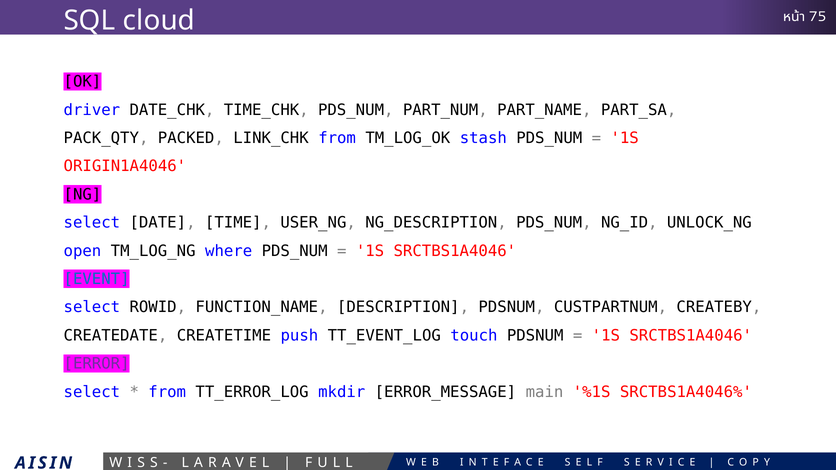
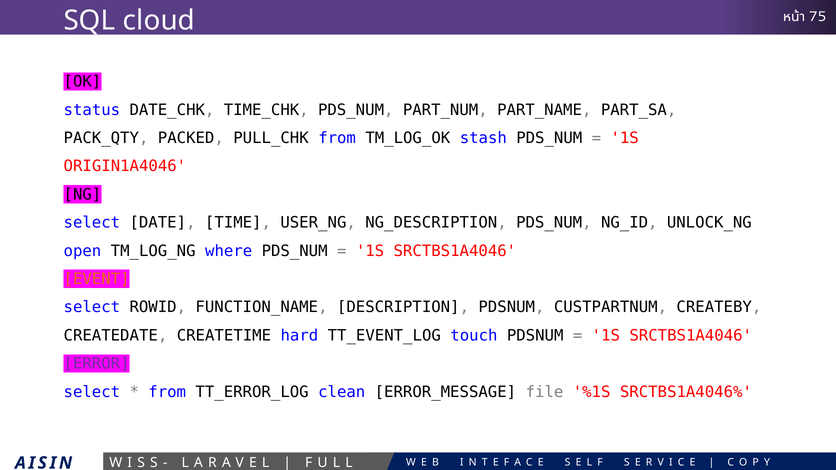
driver: driver -> status (92, 110)
LINK_CHK: LINK_CHK -> PULL_CHK (271, 138)
EVENT colour: blue -> orange (97, 279)
push: push -> hard (299, 336)
mkdir: mkdir -> clean (342, 392)
main: main -> file (545, 392)
